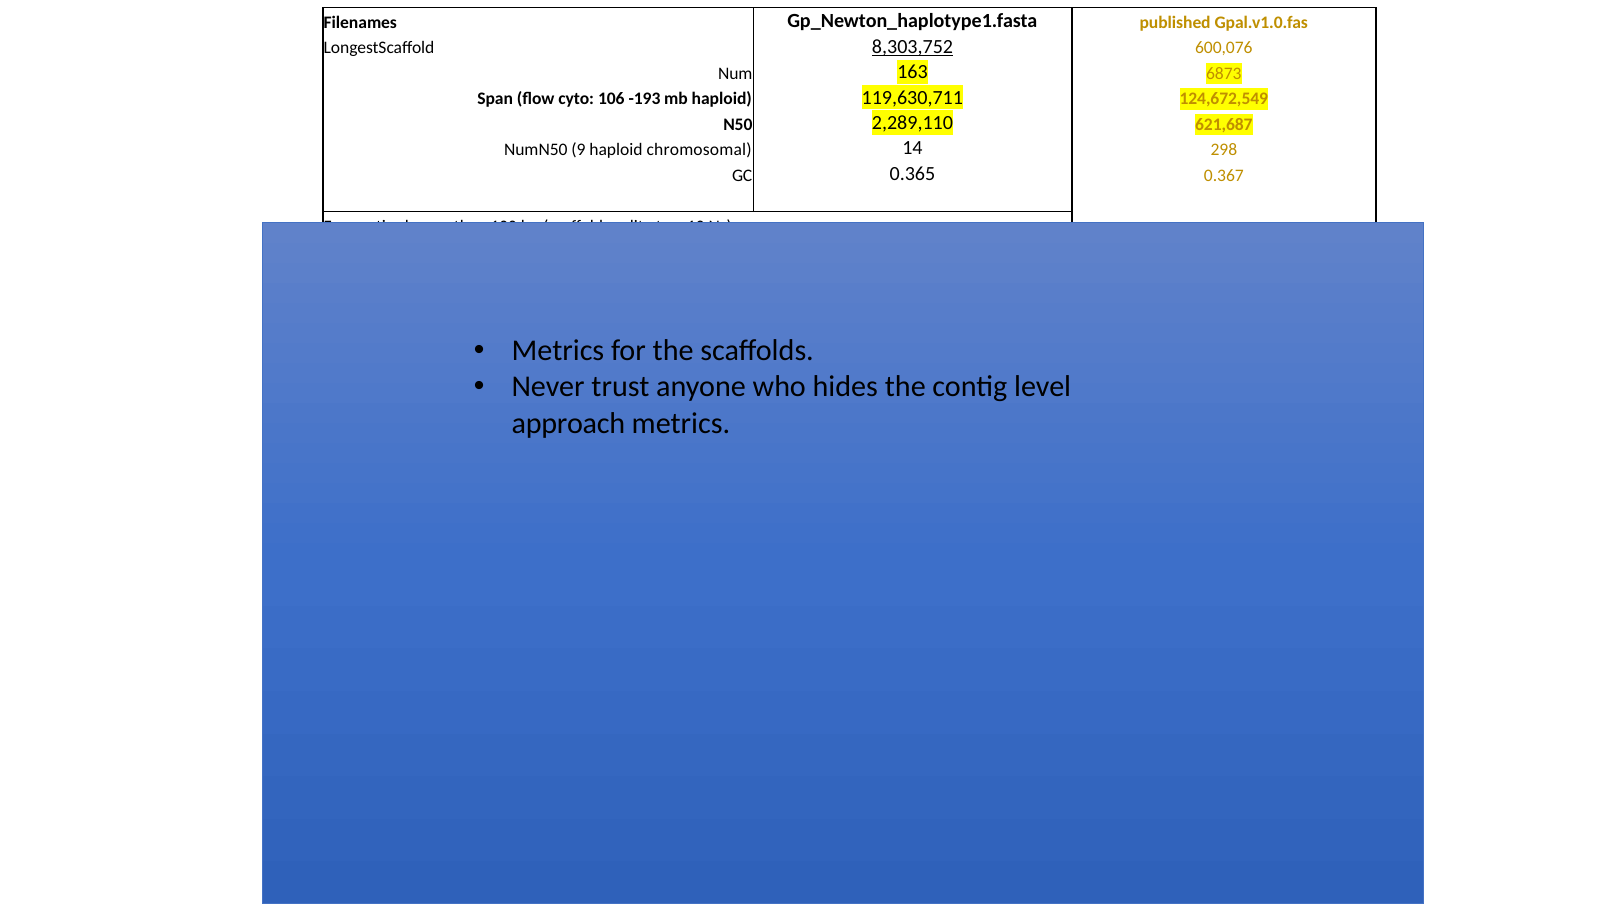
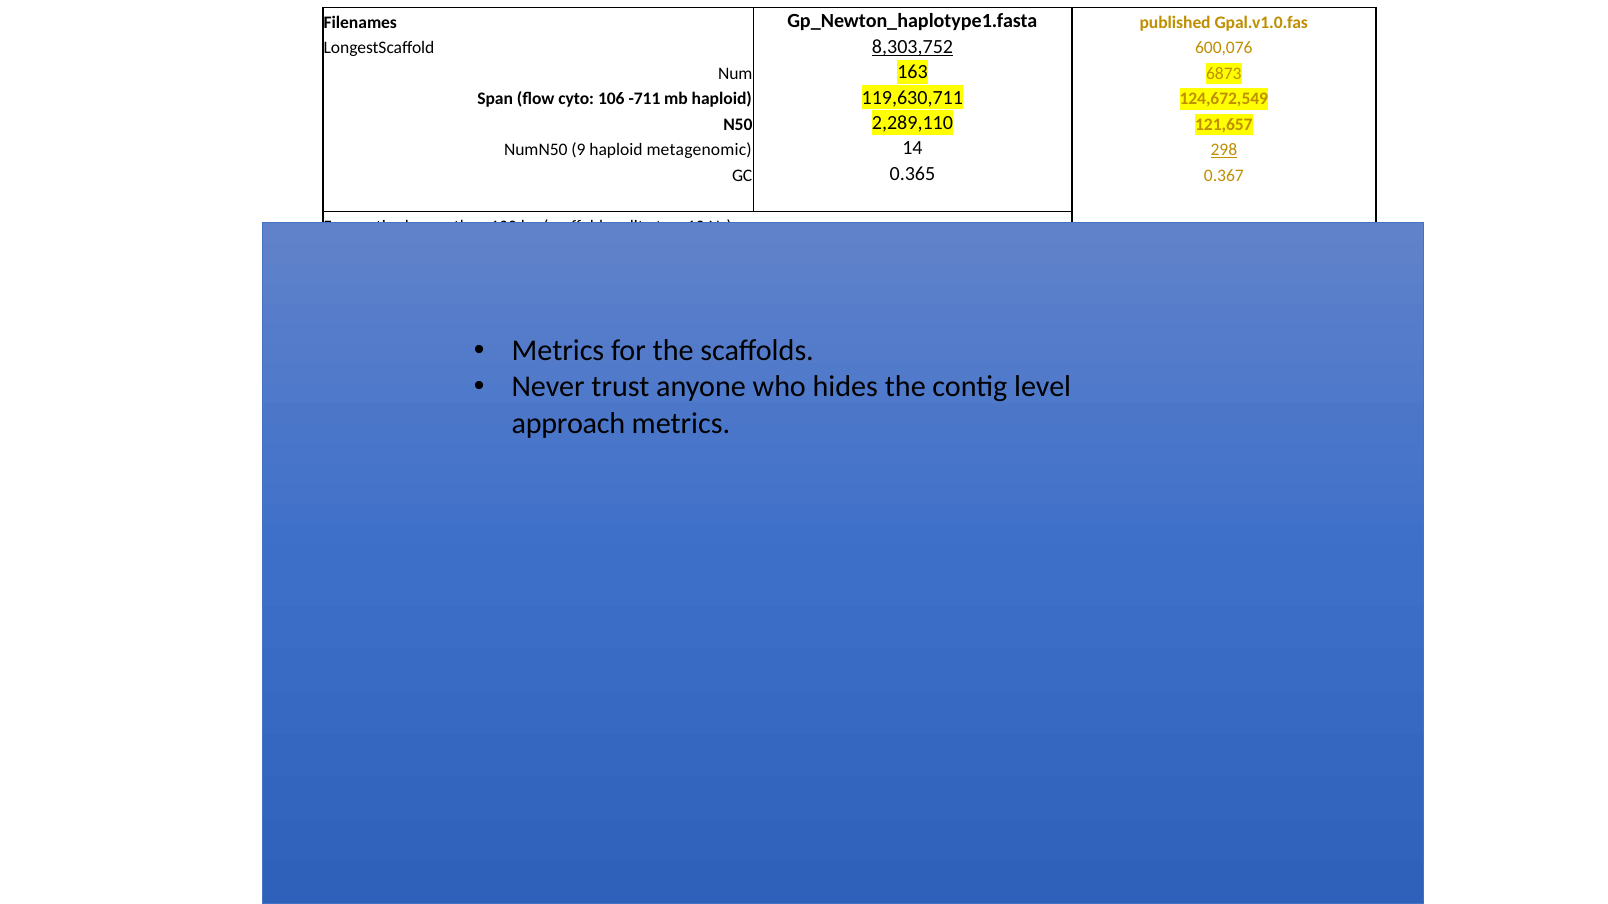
-193: -193 -> -711 (645, 99)
621,687: 621,687 -> 121,657 (1224, 125)
chromosomal: chromosomal -> metagenomic (699, 150)
298 underline: none -> present (1224, 150)
